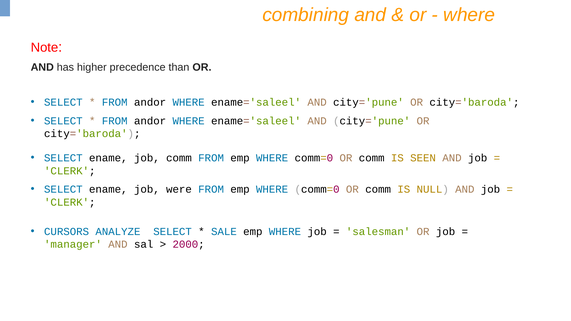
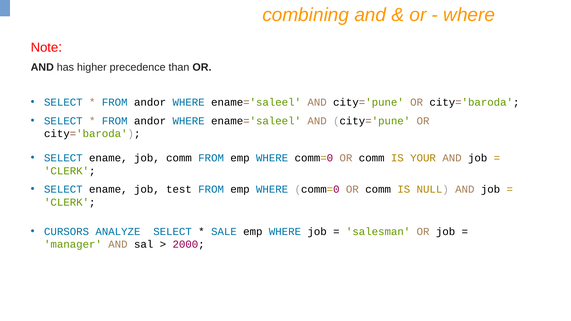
SEEN: SEEN -> YOUR (423, 158)
were: were -> test (179, 189)
